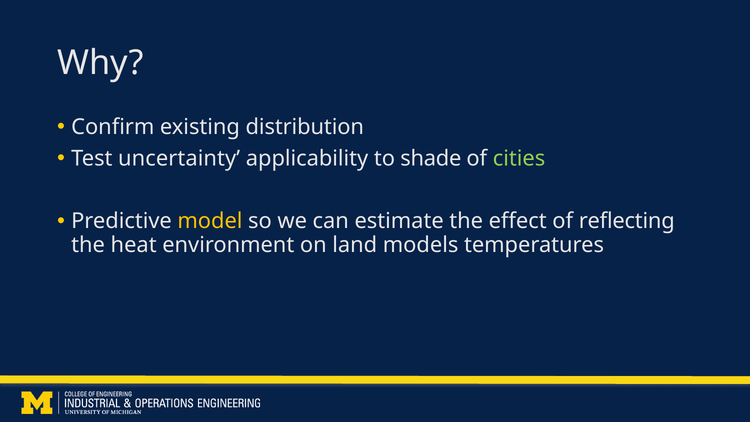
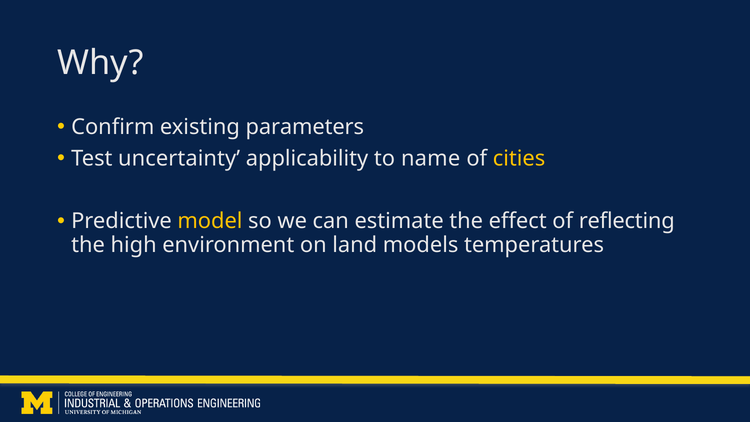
distribution: distribution -> parameters (305, 127)
shade: shade -> name (431, 158)
cities colour: light green -> yellow (519, 158)
heat: heat -> high (134, 245)
